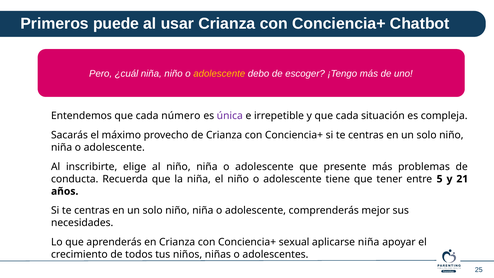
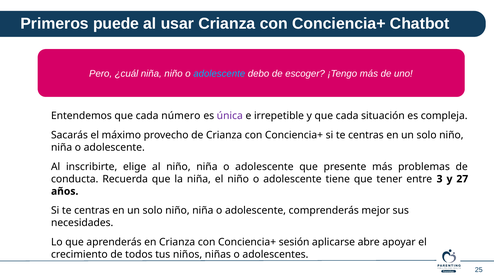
adolescente colour: yellow -> light blue (219, 74)
5: 5 -> 3 (440, 179)
21: 21 -> 27 (462, 179)
sexual: sexual -> sesión (294, 242)
aplicarse niña: niña -> abre (369, 242)
